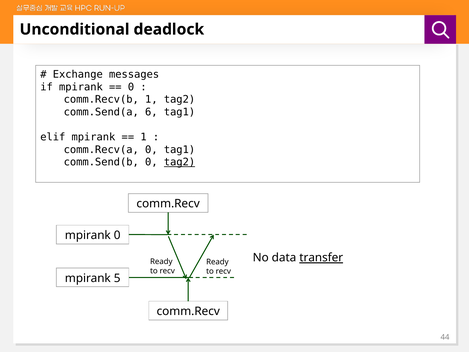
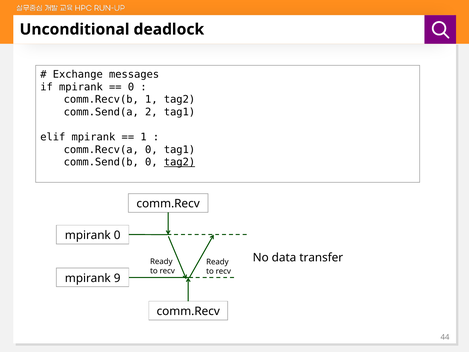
6: 6 -> 2 (151, 112)
transfer underline: present -> none (321, 258)
5: 5 -> 9 (117, 278)
